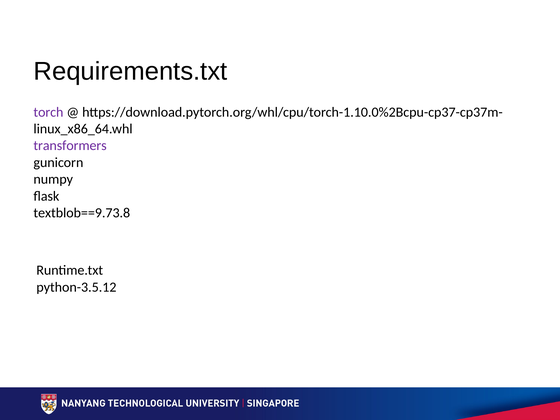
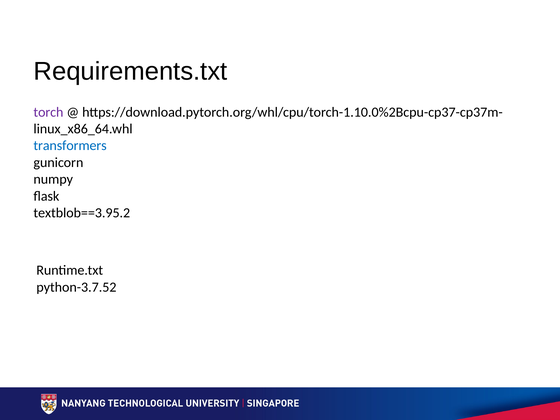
transformers colour: purple -> blue (70, 146)
textblob==9.73.8: textblob==9.73.8 -> textblob==3.95.2 (82, 213)
python-3.5.12: python-3.5.12 -> python-3.7.52 (76, 287)
